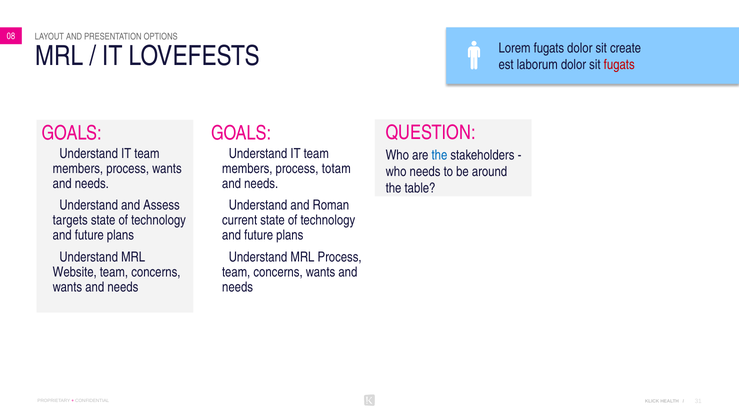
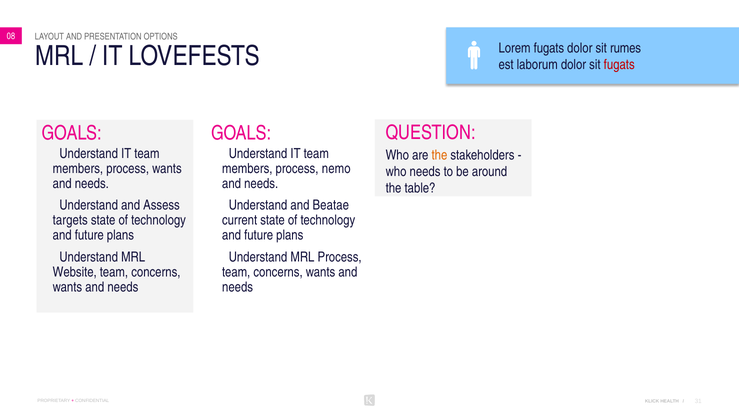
create: create -> rumes (626, 48)
the colour: blue -> orange (439, 155)
totam: totam -> nemo (336, 168)
Roman: Roman -> Beatae (331, 205)
